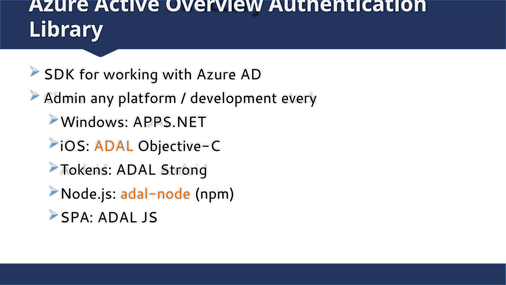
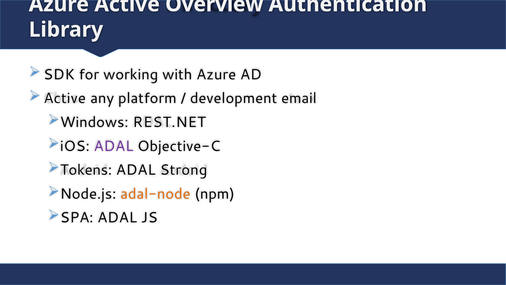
Admin: Admin -> Active (65, 98)
every: every -> email (299, 98)
APPS.NET: APPS.NET -> REST.NET (169, 122)
ADAL colour: orange -> purple (114, 146)
